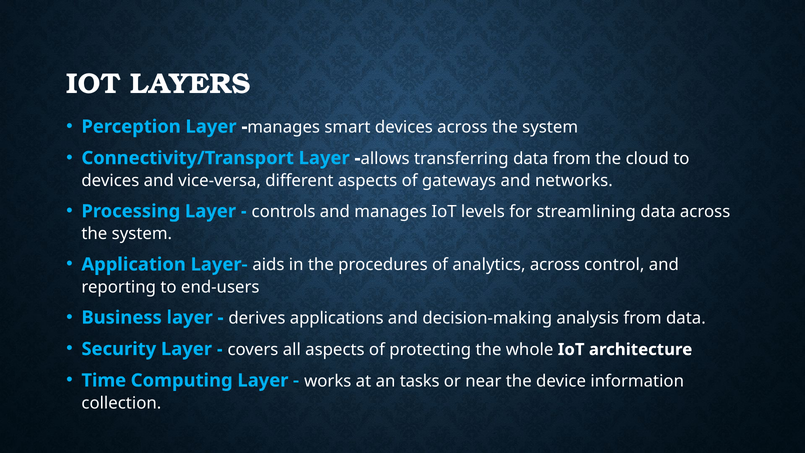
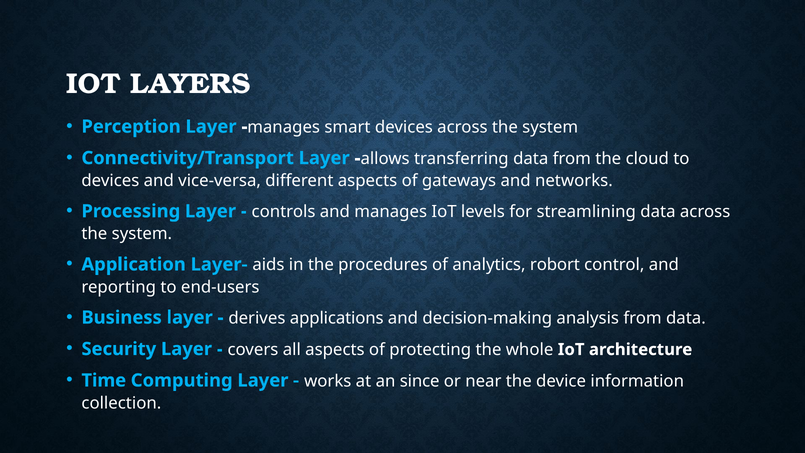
analytics across: across -> robort (555, 265)
tasks: tasks -> since (420, 381)
